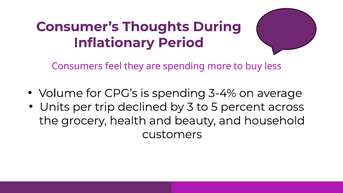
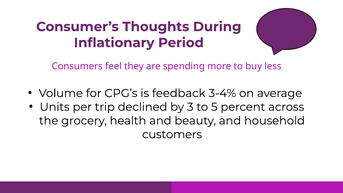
is spending: spending -> feedback (179, 93)
